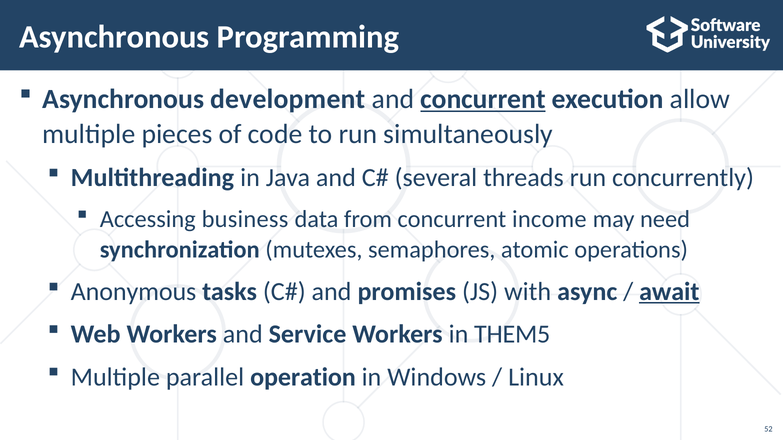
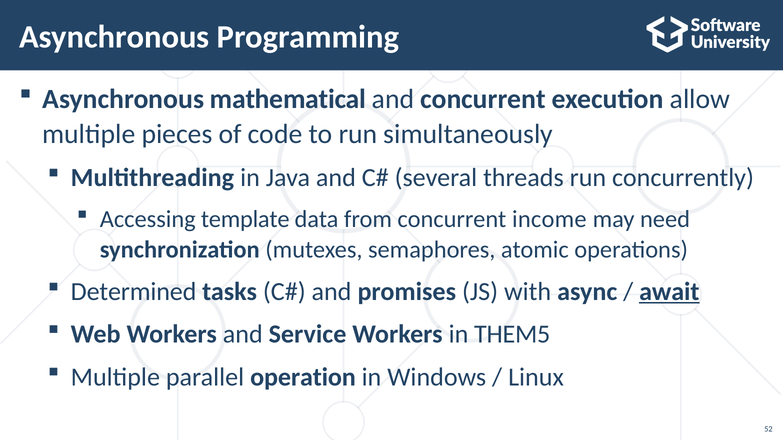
development: development -> mathematical (288, 99)
concurrent underline: present -> none (483, 99)
business: business -> template (245, 219)
Anonymous: Anonymous -> Determined (134, 292)
